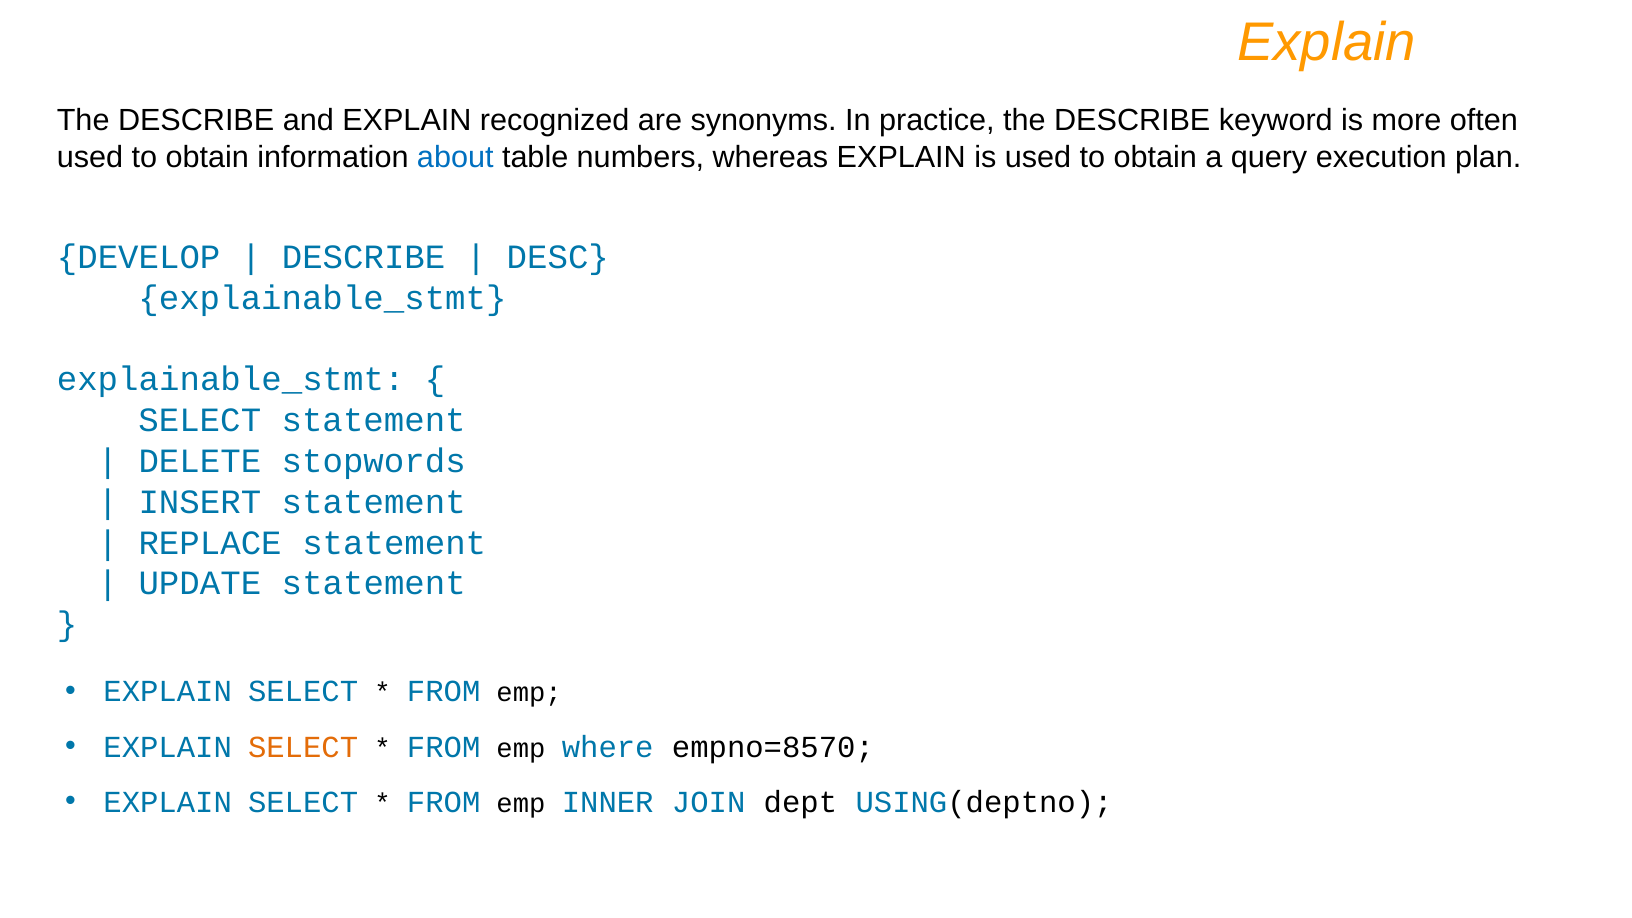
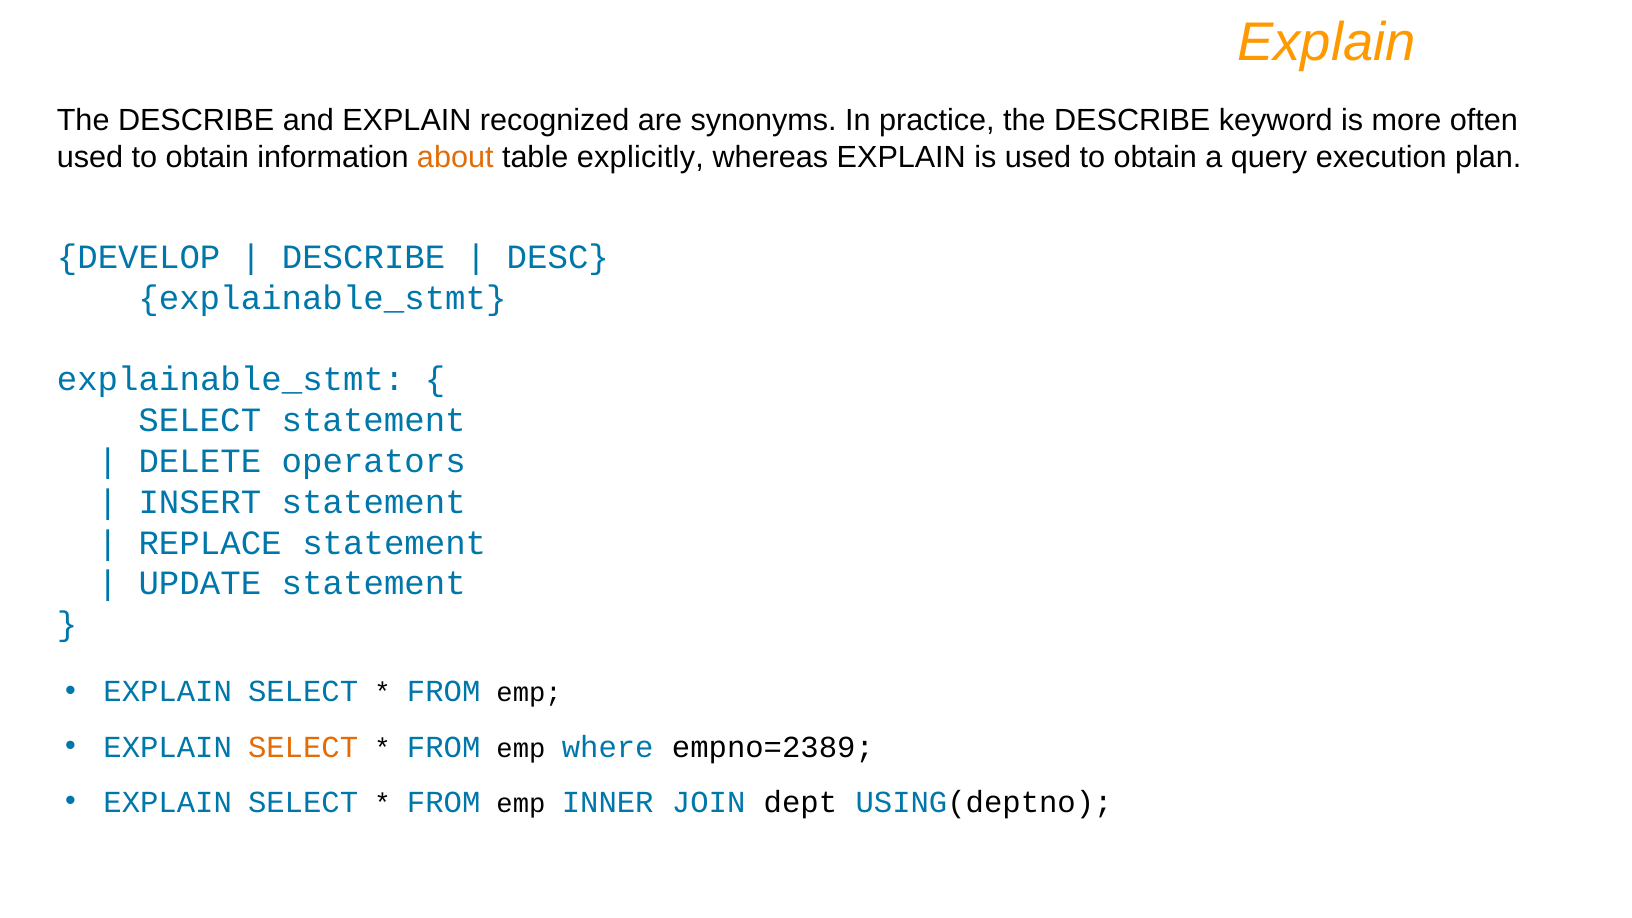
about colour: blue -> orange (455, 157)
numbers: numbers -> explicitly (640, 157)
stopwords: stopwords -> operators (374, 461)
empno=8570: empno=8570 -> empno=2389 (773, 747)
